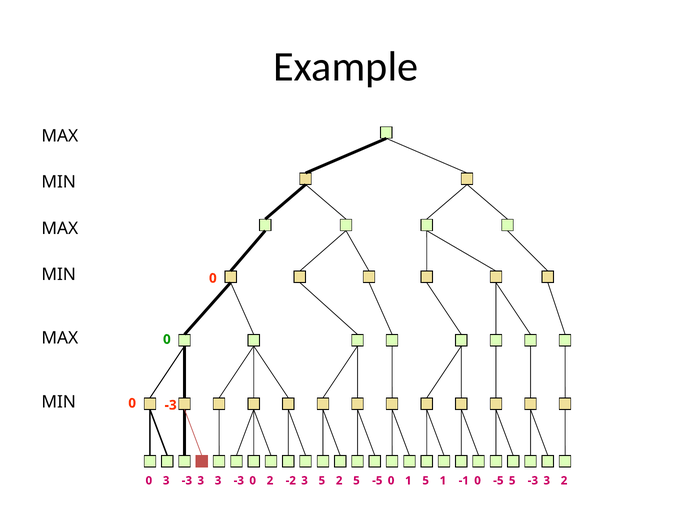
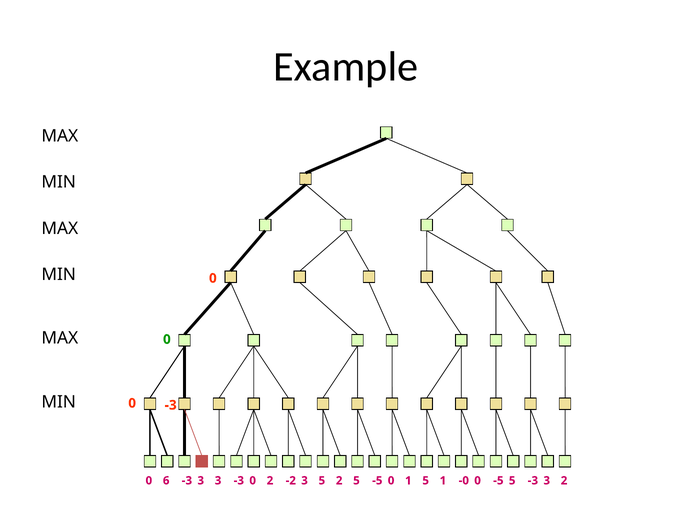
3: 3 -> 6 (166, 481)
-1: -1 -> -0 (464, 481)
